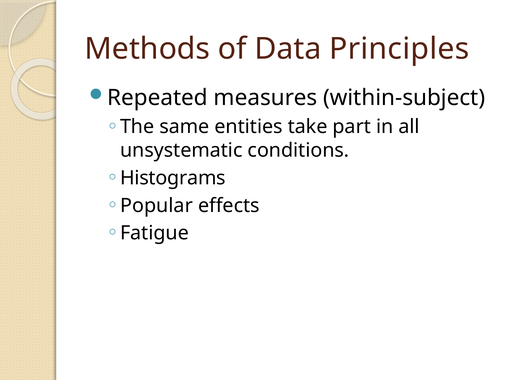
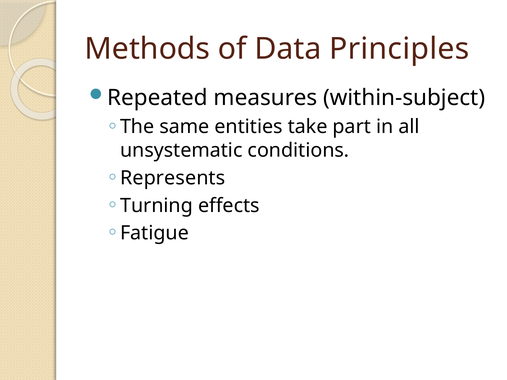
Histograms: Histograms -> Represents (173, 178)
Popular: Popular -> Turning (157, 206)
